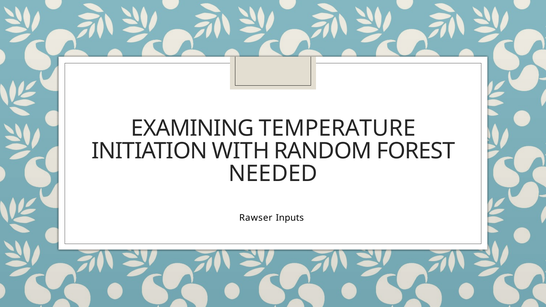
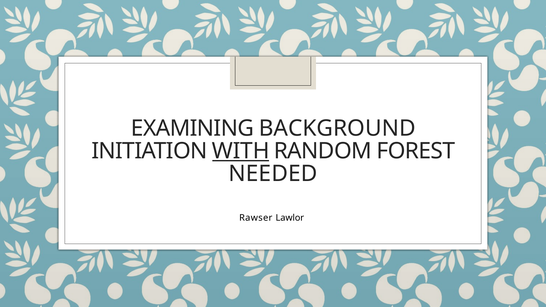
TEMPERATURE: TEMPERATURE -> BACKGROUND (337, 128)
WITH underline: none -> present (241, 151)
Inputs: Inputs -> Lawlor (290, 218)
